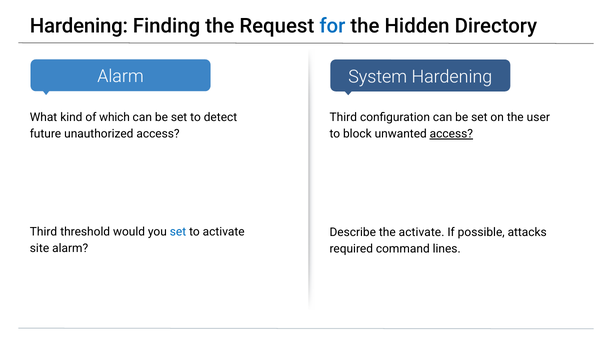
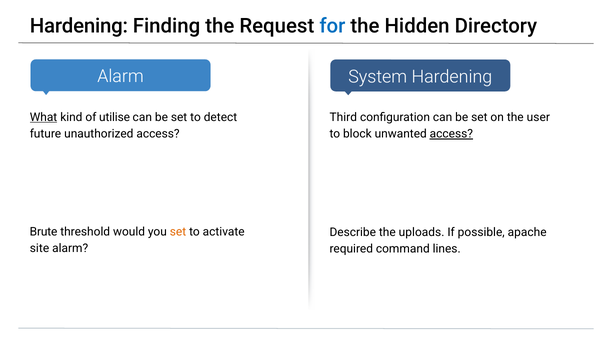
What underline: none -> present (44, 117)
which: which -> utilise (115, 117)
Third: Third -> Brute (44, 232)
set colour: blue -> orange (178, 232)
the activate: activate -> uploads (422, 232)
attacks: attacks -> apache (527, 232)
